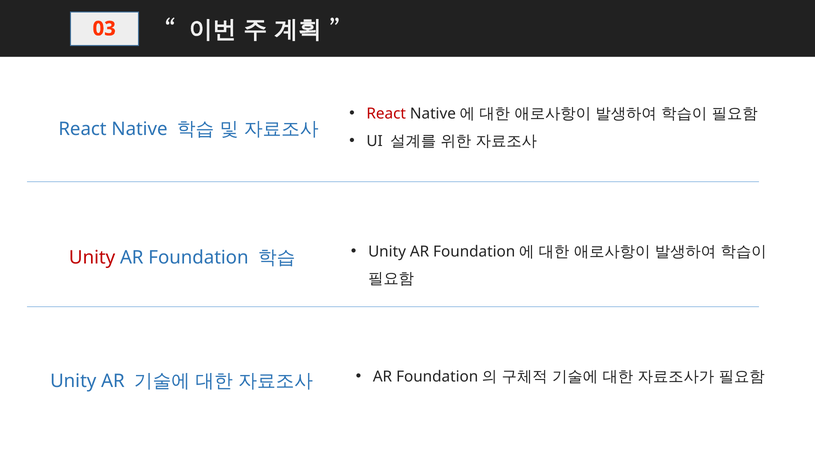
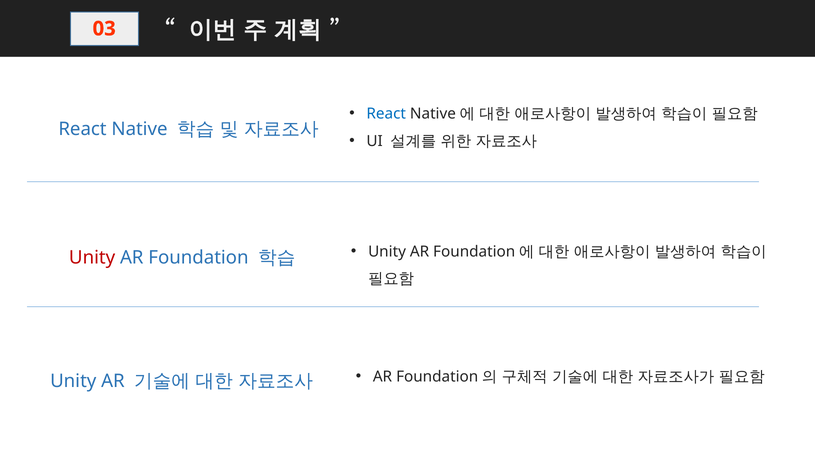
React colour: red -> blue (386, 114)
